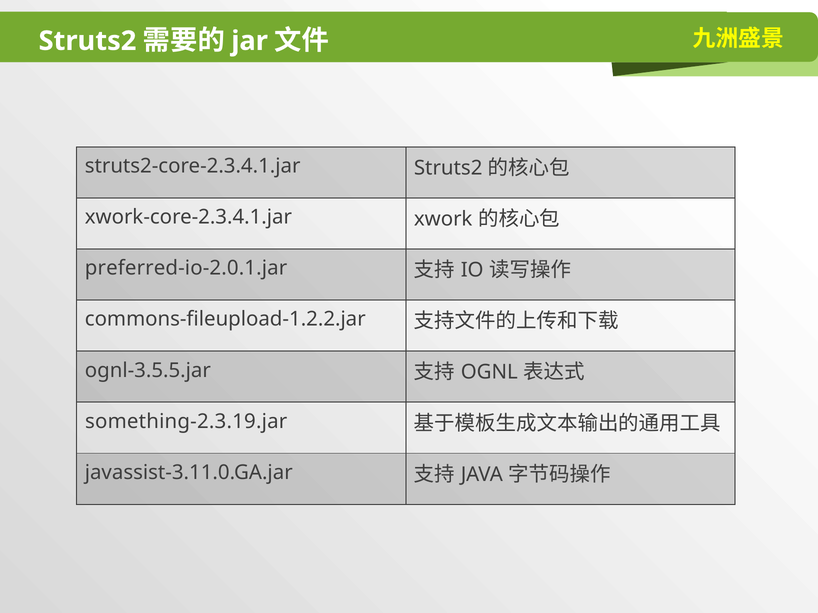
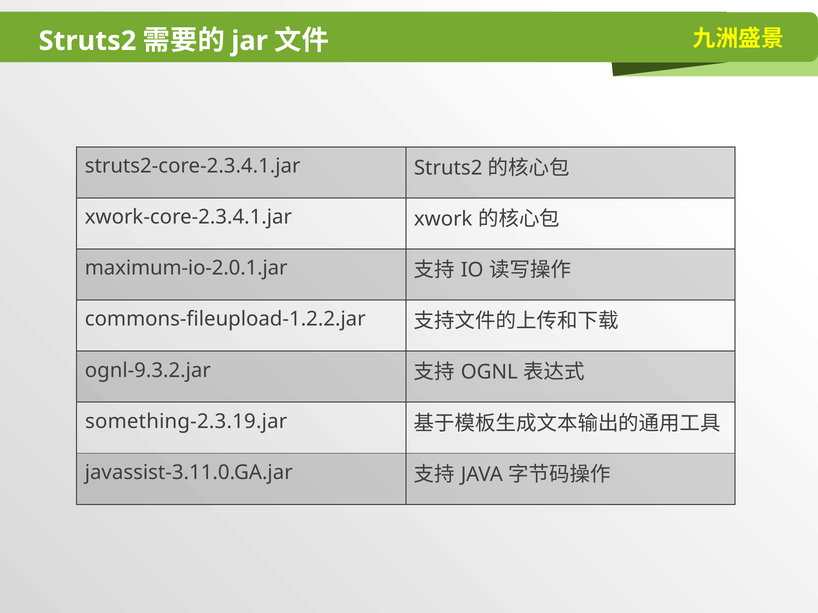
preferred-io-2.0.1.jar: preferred-io-2.0.1.jar -> maximum-io-2.0.1.jar (186, 268)
ognl-3.5.5.jar: ognl-3.5.5.jar -> ognl-9.3.2.jar (148, 371)
